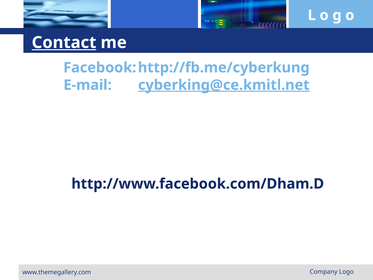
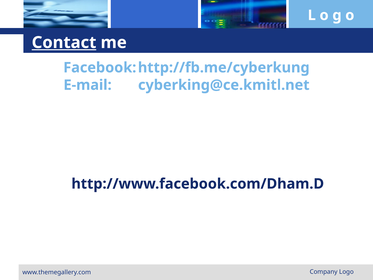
cyberking@ce.kmitl.net underline: present -> none (224, 85)
